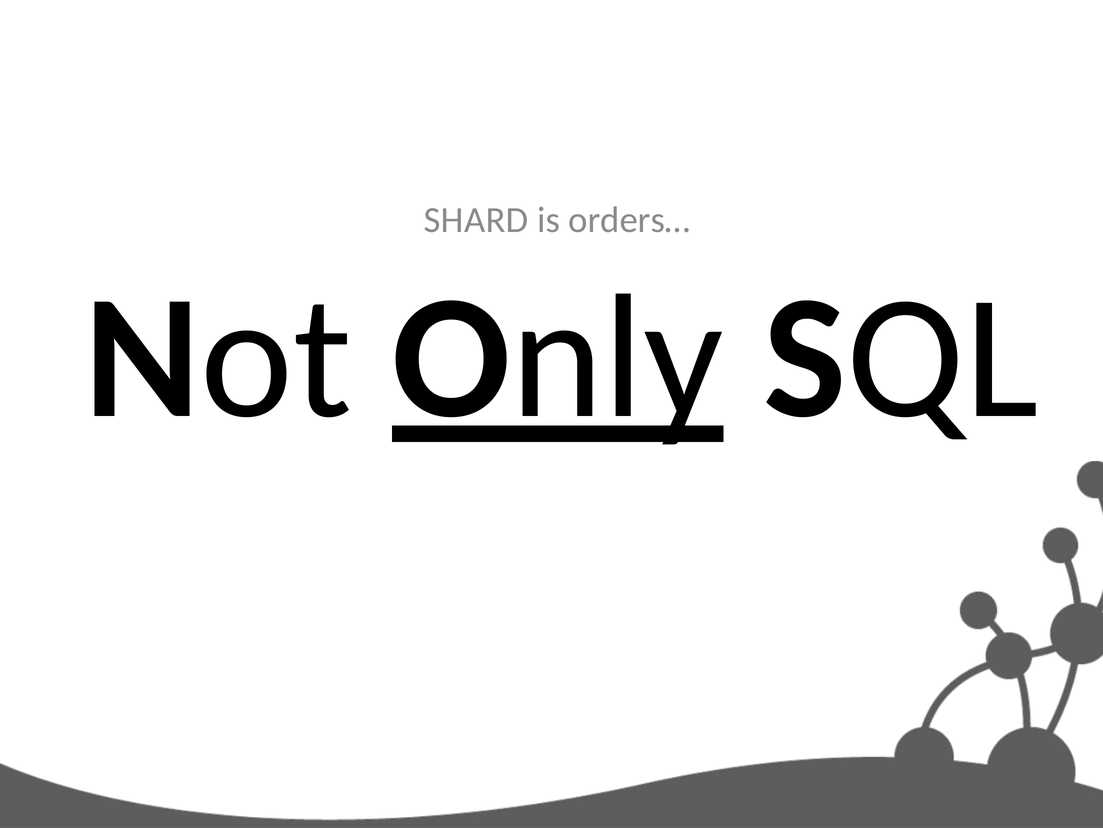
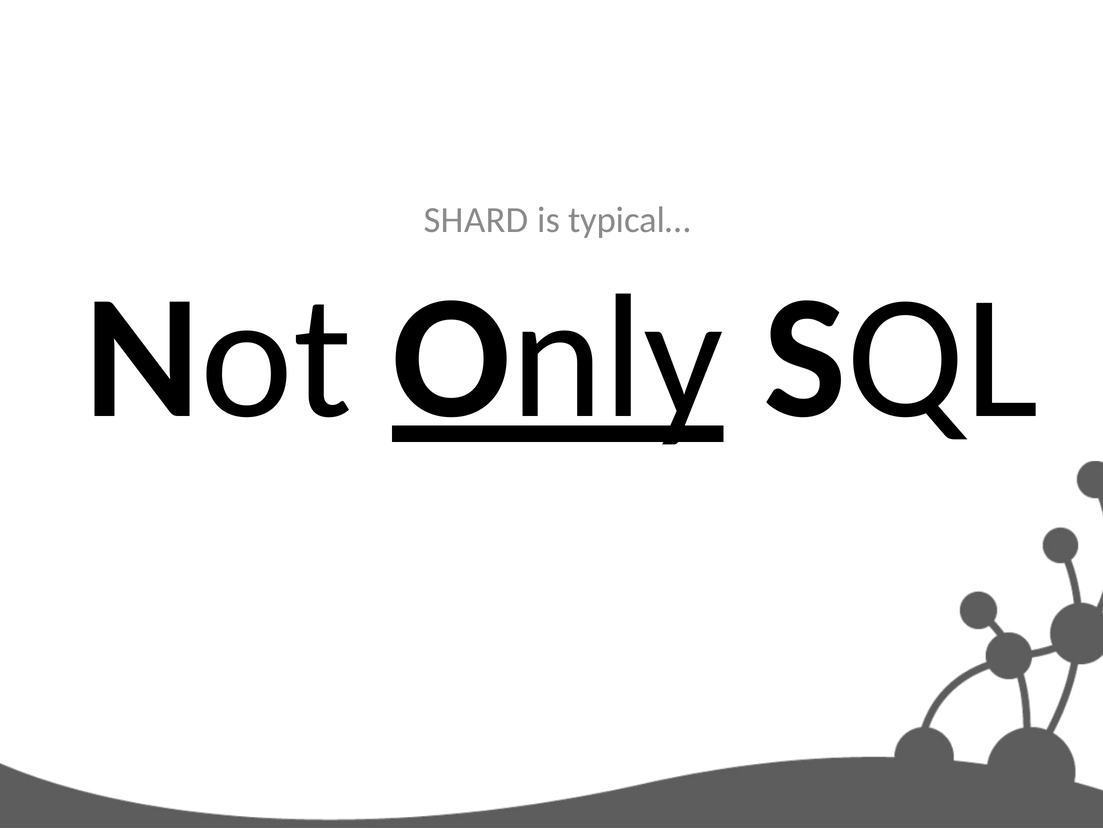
orders…: orders… -> typical… (629, 220)
